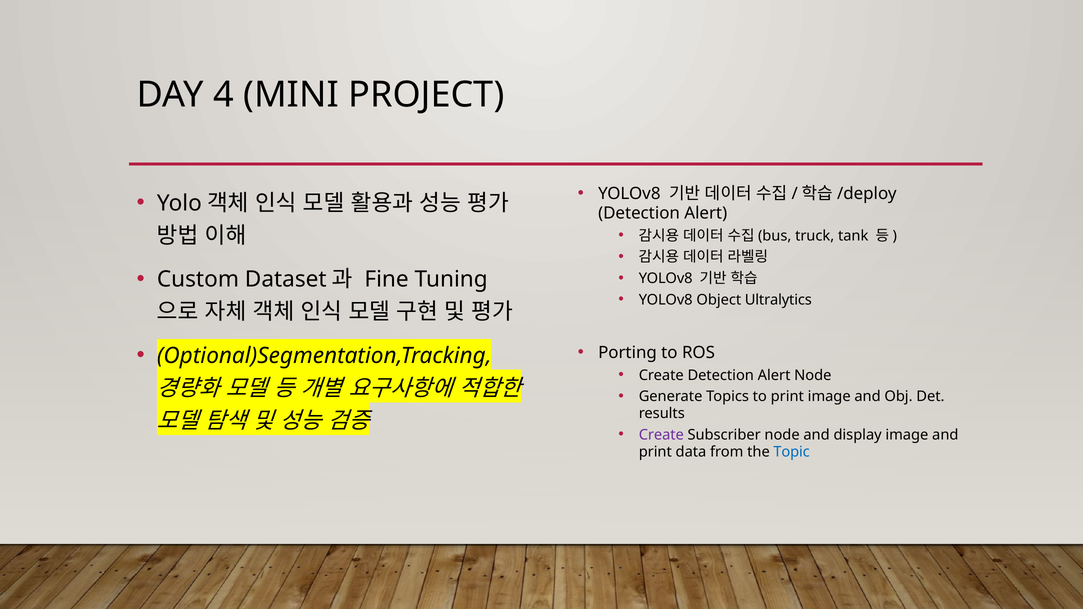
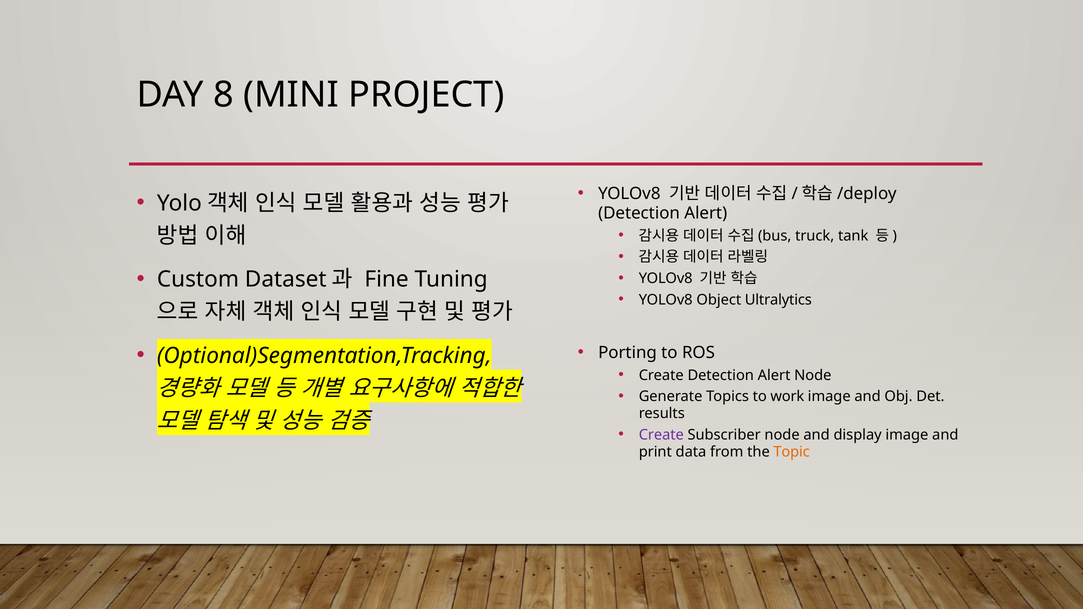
4: 4 -> 8 (224, 95)
to print: print -> work (787, 397)
Topic colour: blue -> orange (792, 452)
